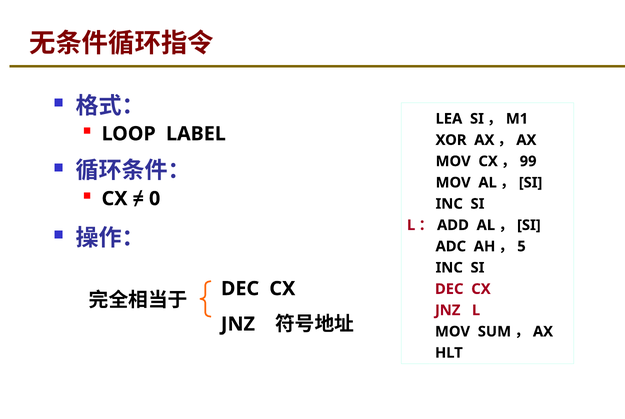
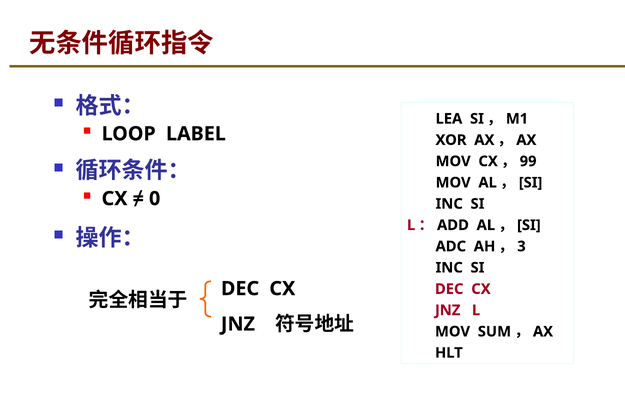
5: 5 -> 3 (522, 247)
